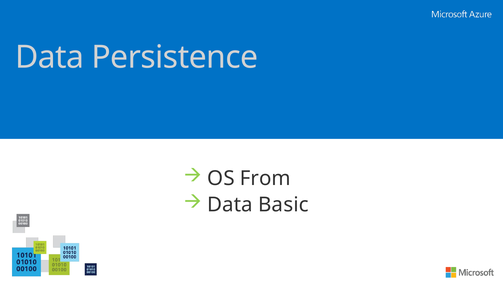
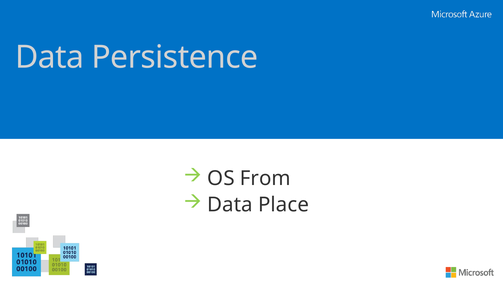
Basic: Basic -> Place (284, 205)
